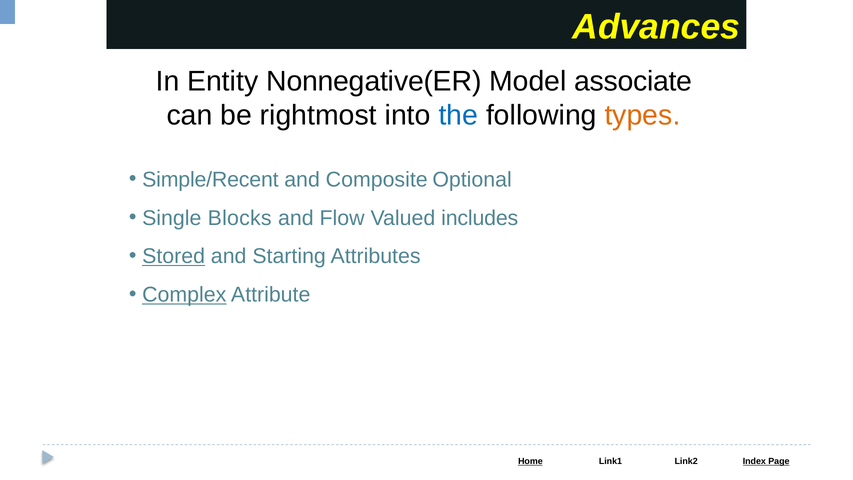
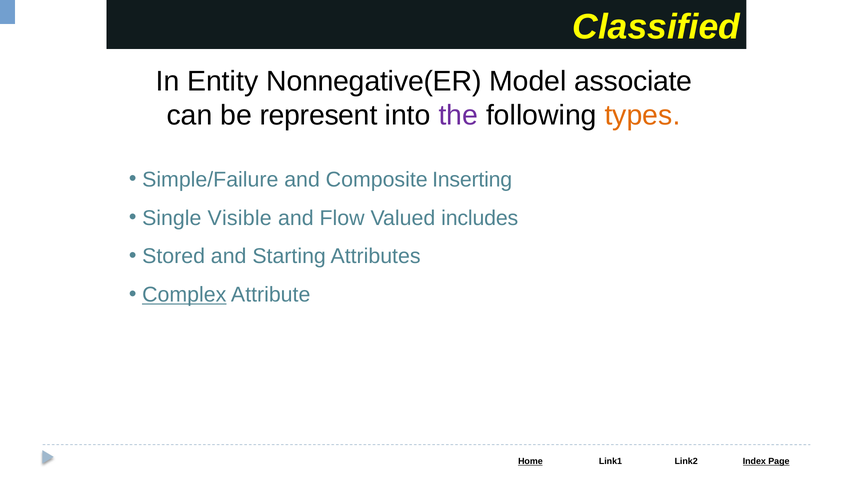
Advances: Advances -> Classified (656, 27)
rightmost: rightmost -> represent (318, 115)
the colour: blue -> purple (458, 115)
Simple/Recent: Simple/Recent -> Simple/Failure (210, 179)
Optional: Optional -> Inserting (472, 179)
Blocks: Blocks -> Visible (240, 218)
Stored underline: present -> none (174, 256)
